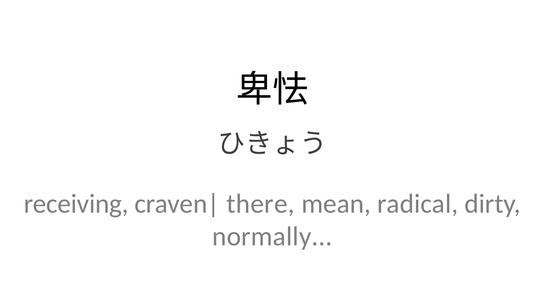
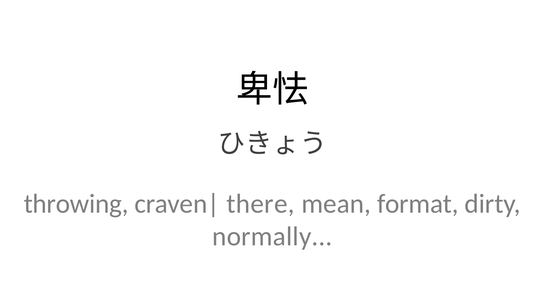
receiving: receiving -> throwing (76, 204)
radical: radical -> format (418, 204)
